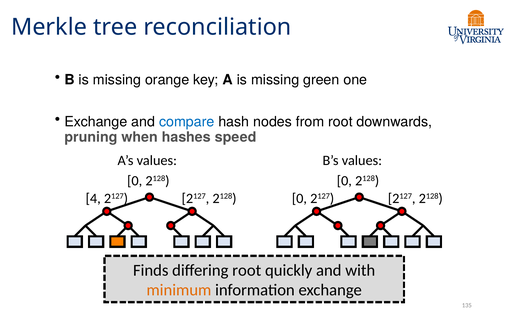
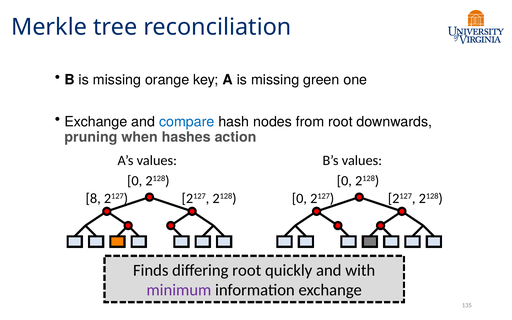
speed: speed -> action (236, 137)
4: 4 -> 8 (93, 199)
minimum colour: orange -> purple (179, 290)
